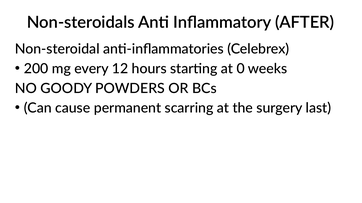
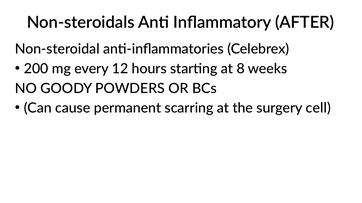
0: 0 -> 8 (241, 69)
last: last -> cell (318, 108)
